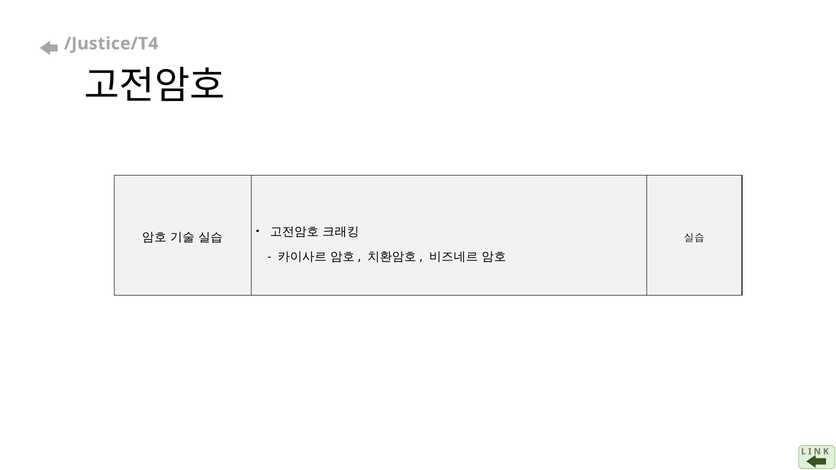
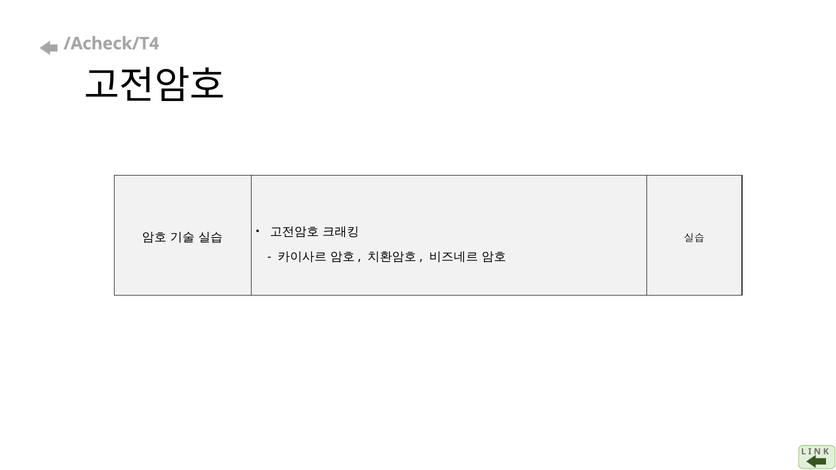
/Justice/T4: /Justice/T4 -> /Acheck/T4 (111, 44)
